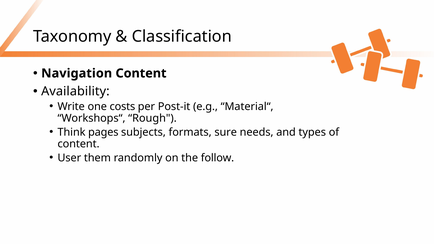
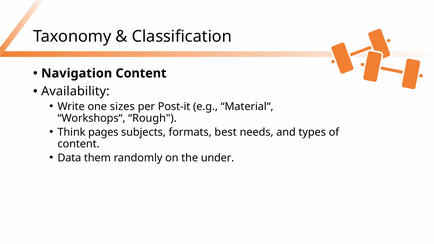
costs: costs -> sizes (122, 106)
sure: sure -> best (226, 132)
User: User -> Data (69, 158)
follow: follow -> under (217, 158)
